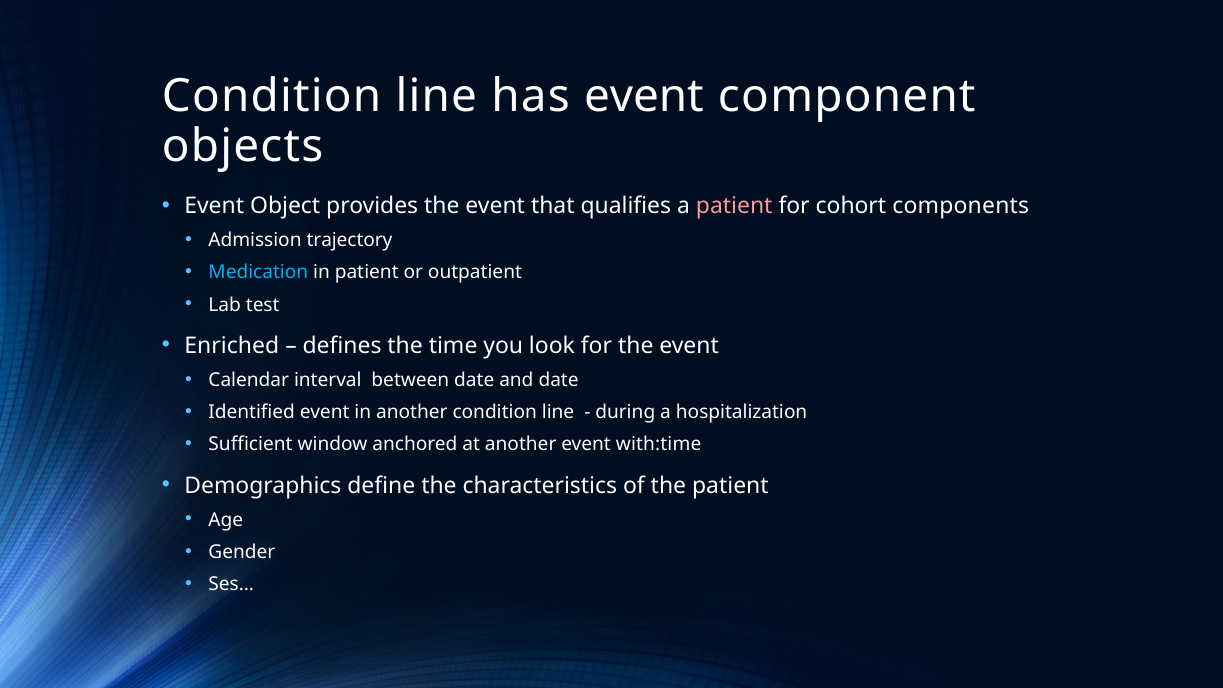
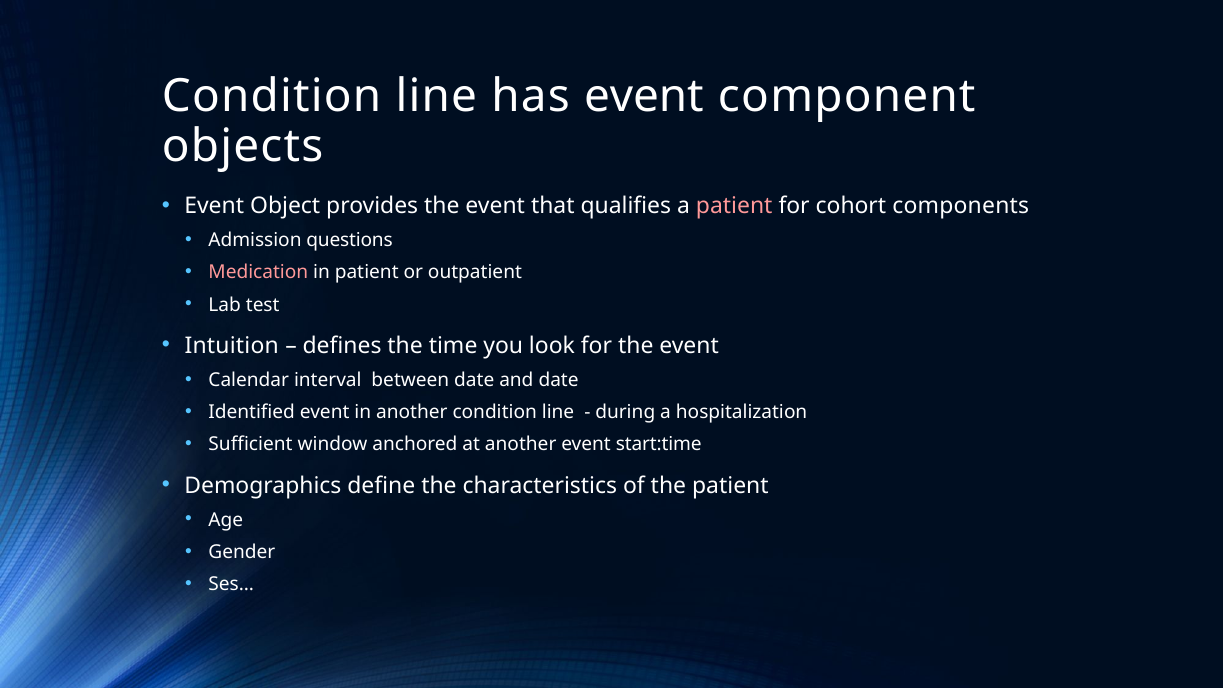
trajectory: trajectory -> questions (350, 240)
Medication colour: light blue -> pink (258, 273)
Enriched: Enriched -> Intuition (232, 346)
with:time: with:time -> start:time (659, 445)
